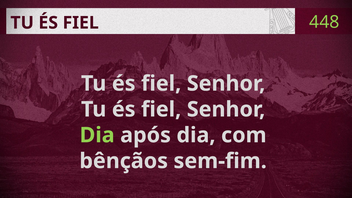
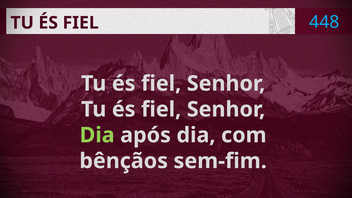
448 colour: light green -> light blue (324, 22)
